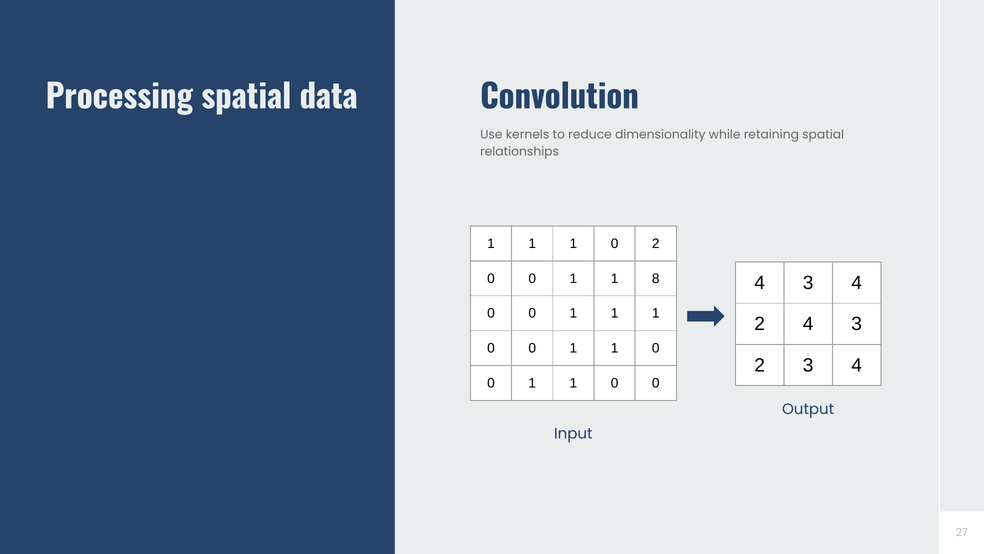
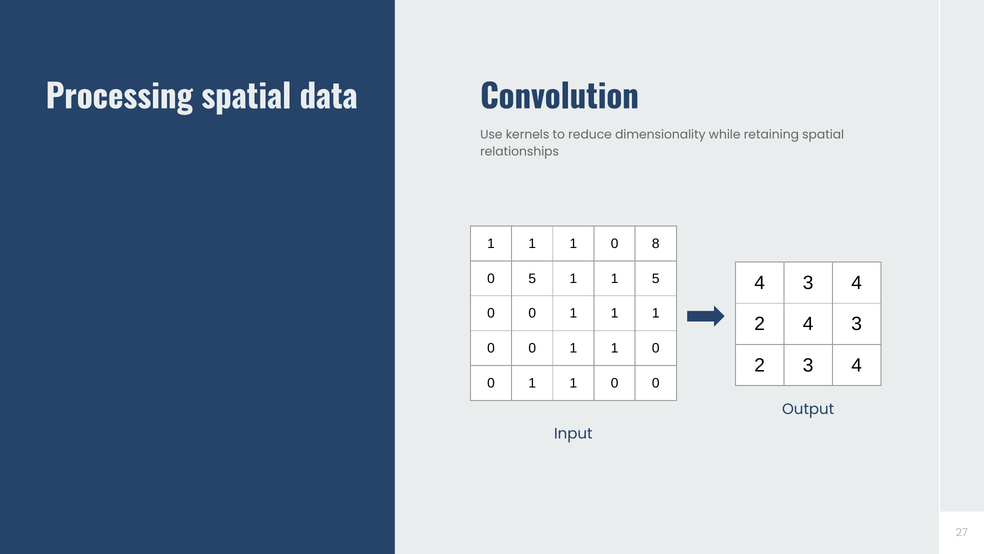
0 2: 2 -> 8 (656, 243)
0: 0 -> 5 (532, 278)
1 8: 8 -> 5 (656, 278)
